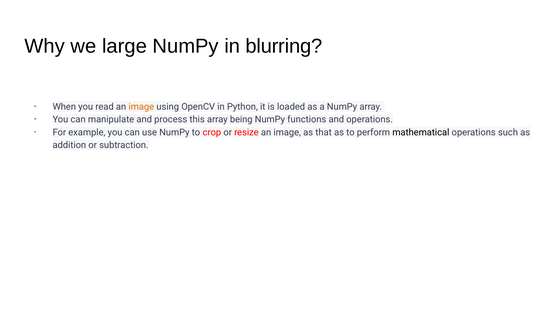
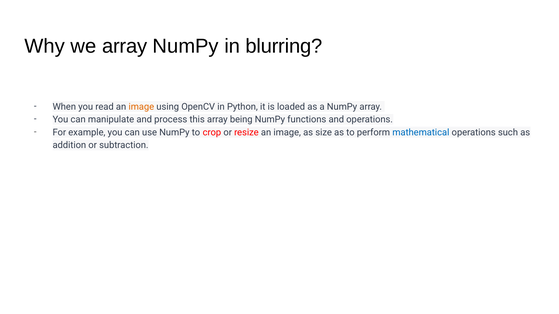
we large: large -> array (125, 46)
that: that -> size (324, 132)
mathematical colour: black -> blue (421, 132)
